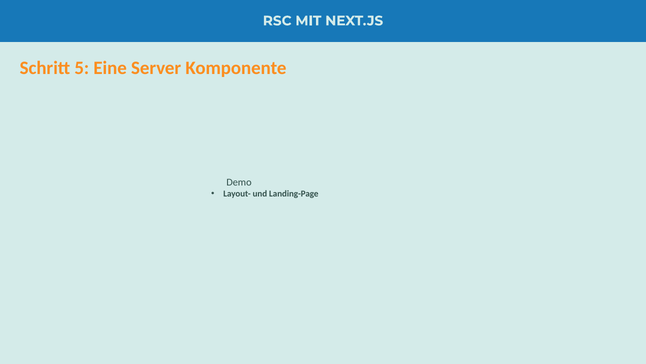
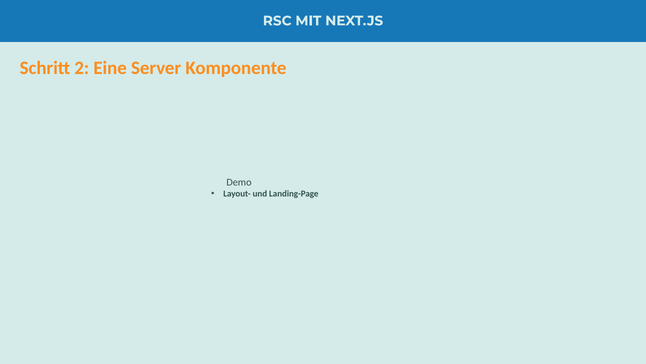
5: 5 -> 2 (82, 68)
